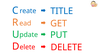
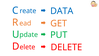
TITLE: TITLE -> DATA (62, 11)
